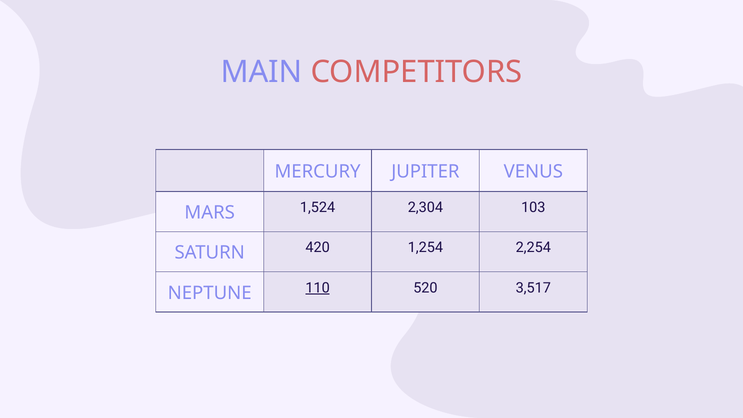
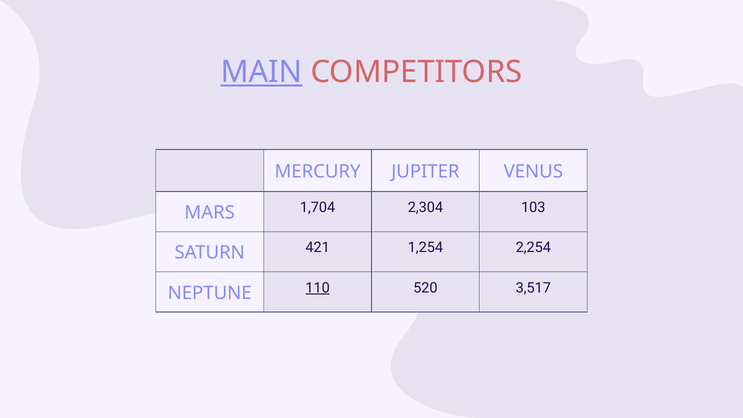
MAIN underline: none -> present (262, 72)
1,524: 1,524 -> 1,704 (318, 207)
420: 420 -> 421 (318, 248)
